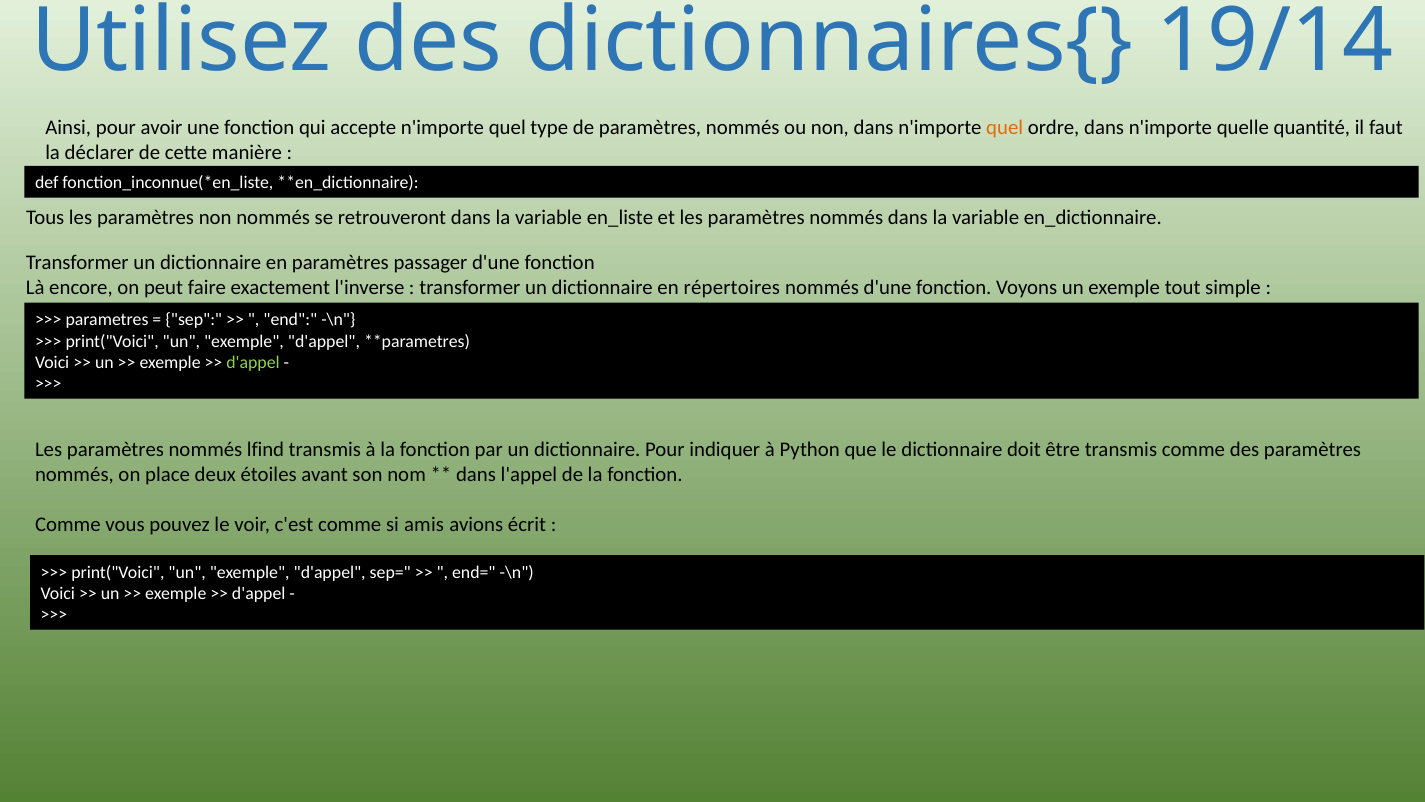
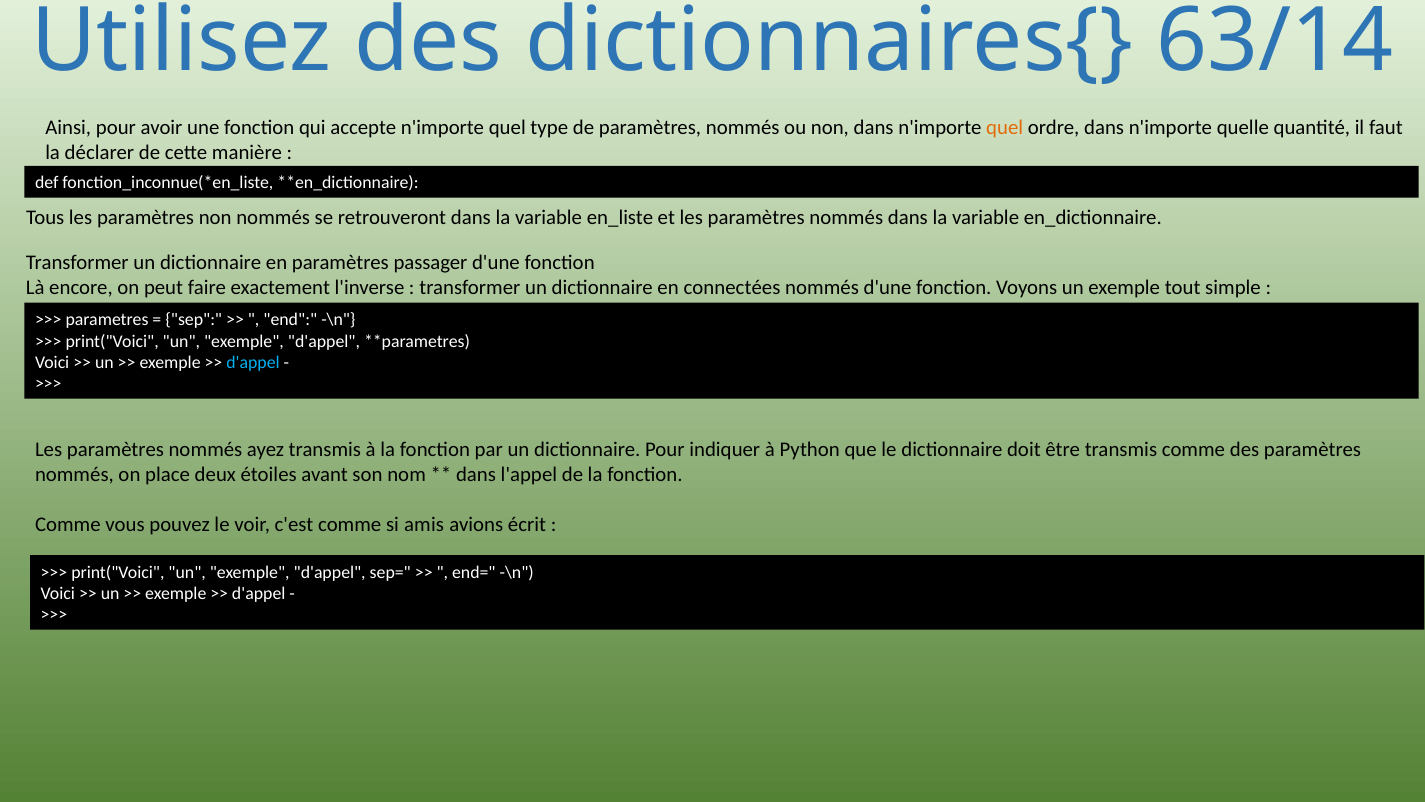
19/14: 19/14 -> 63/14 (1275, 41)
répertoires: répertoires -> connectées (732, 288)
d'appel colour: light green -> light blue (253, 362)
lfind: lfind -> ayez (266, 450)
